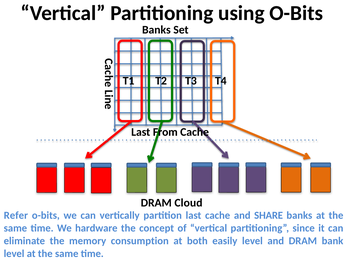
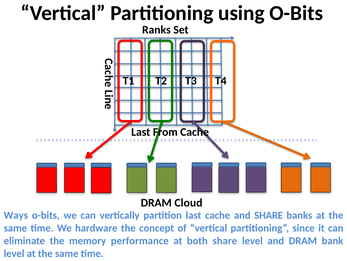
Banks: Banks -> Ranks (156, 30)
Refer: Refer -> Ways (16, 215)
consumption: consumption -> performance (140, 240)
both easily: easily -> share (225, 240)
